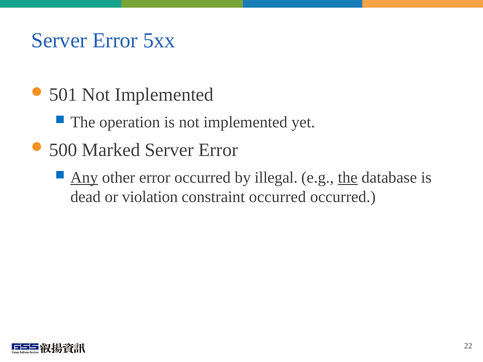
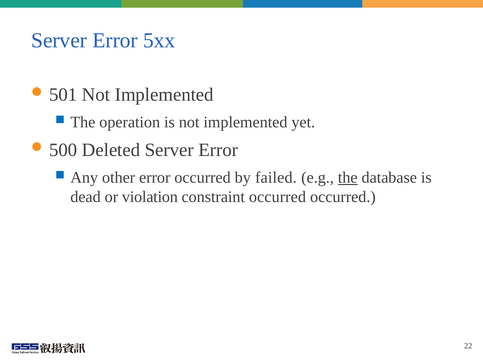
Marked: Marked -> Deleted (111, 150)
Any underline: present -> none (84, 178)
illegal: illegal -> failed (276, 178)
